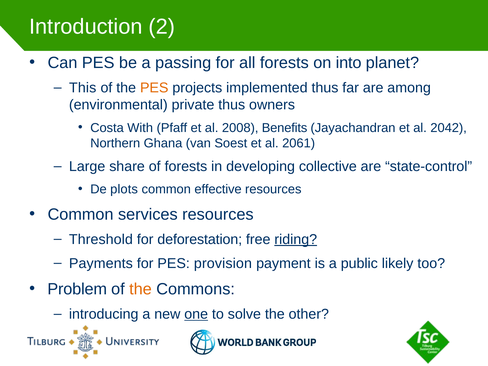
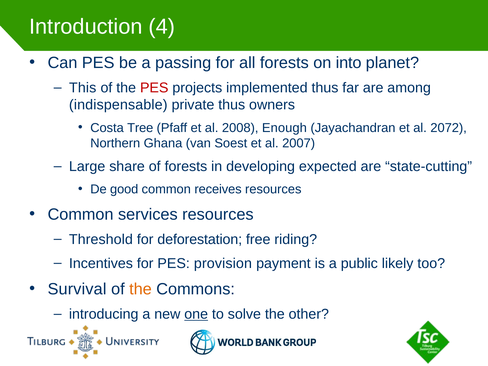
2: 2 -> 4 (162, 27)
PES colour: orange -> red (154, 88)
environmental: environmental -> indispensable (118, 105)
With: With -> Tree (140, 128)
Benefits: Benefits -> Enough (284, 128)
2042: 2042 -> 2072 (449, 128)
2061: 2061 -> 2007 (299, 143)
collective: collective -> expected (328, 167)
state-control: state-control -> state-cutting (429, 167)
plots: plots -> good (124, 189)
effective: effective -> receives (218, 189)
riding underline: present -> none (296, 239)
Payments: Payments -> Incentives (101, 263)
Problem: Problem -> Survival (77, 289)
